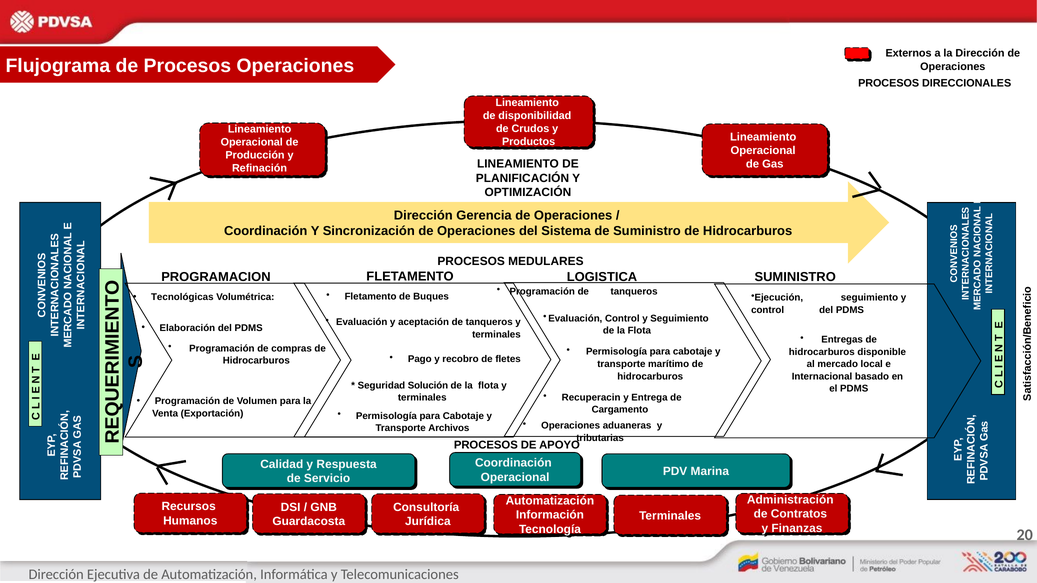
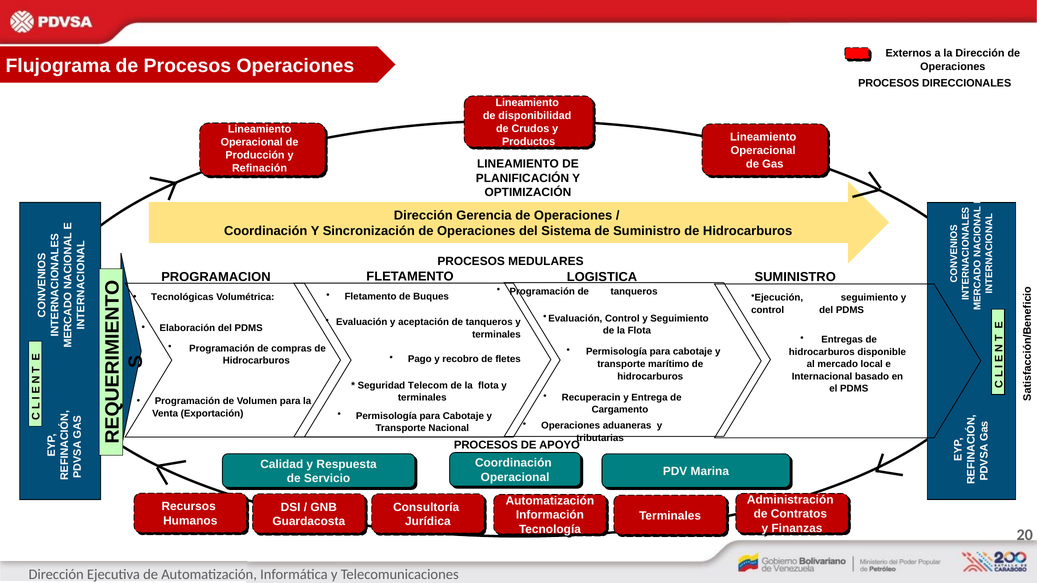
Solución: Solución -> Telecom (428, 386)
Archivos: Archivos -> Nacional (449, 428)
